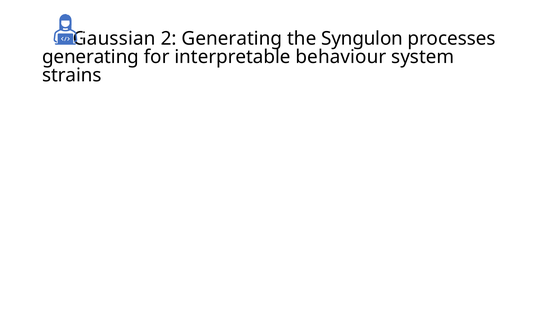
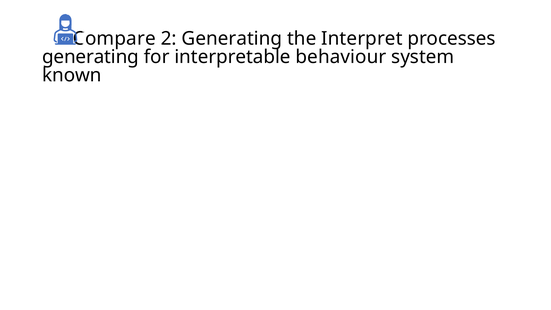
Gaussian: Gaussian -> Compare (114, 38)
Syngulon: Syngulon -> Interpret (362, 38)
strains: strains -> known (72, 75)
